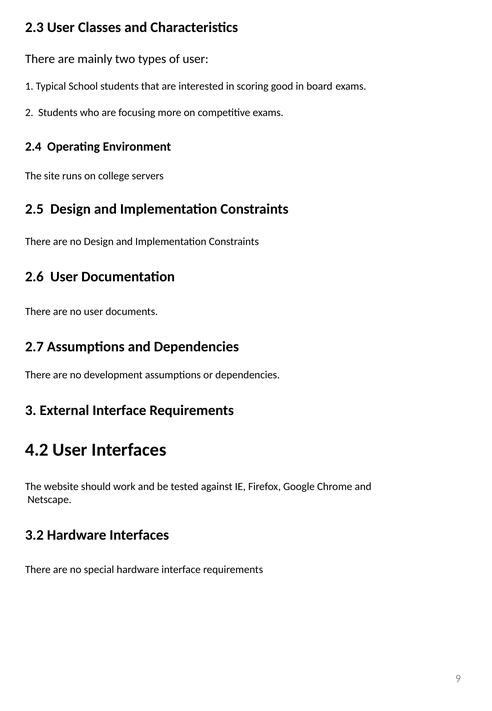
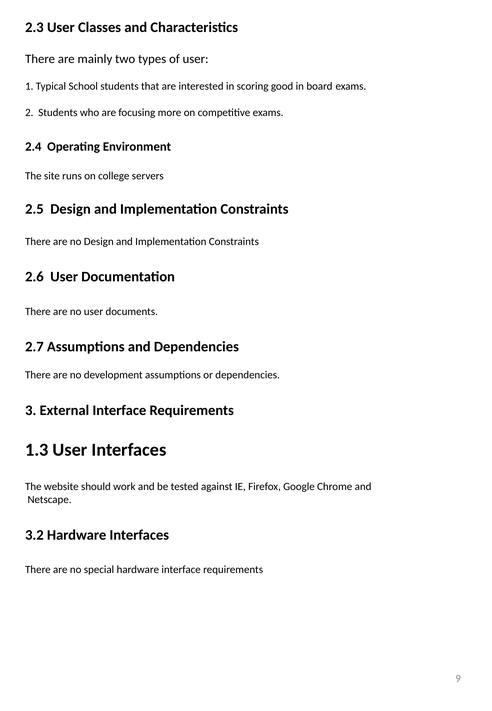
4.2: 4.2 -> 1.3 (37, 450)
